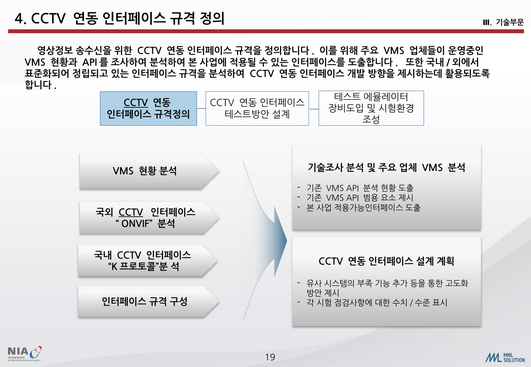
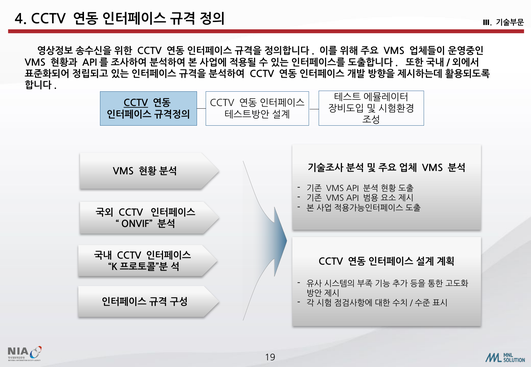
CCTV underline: present -> none (131, 213)
